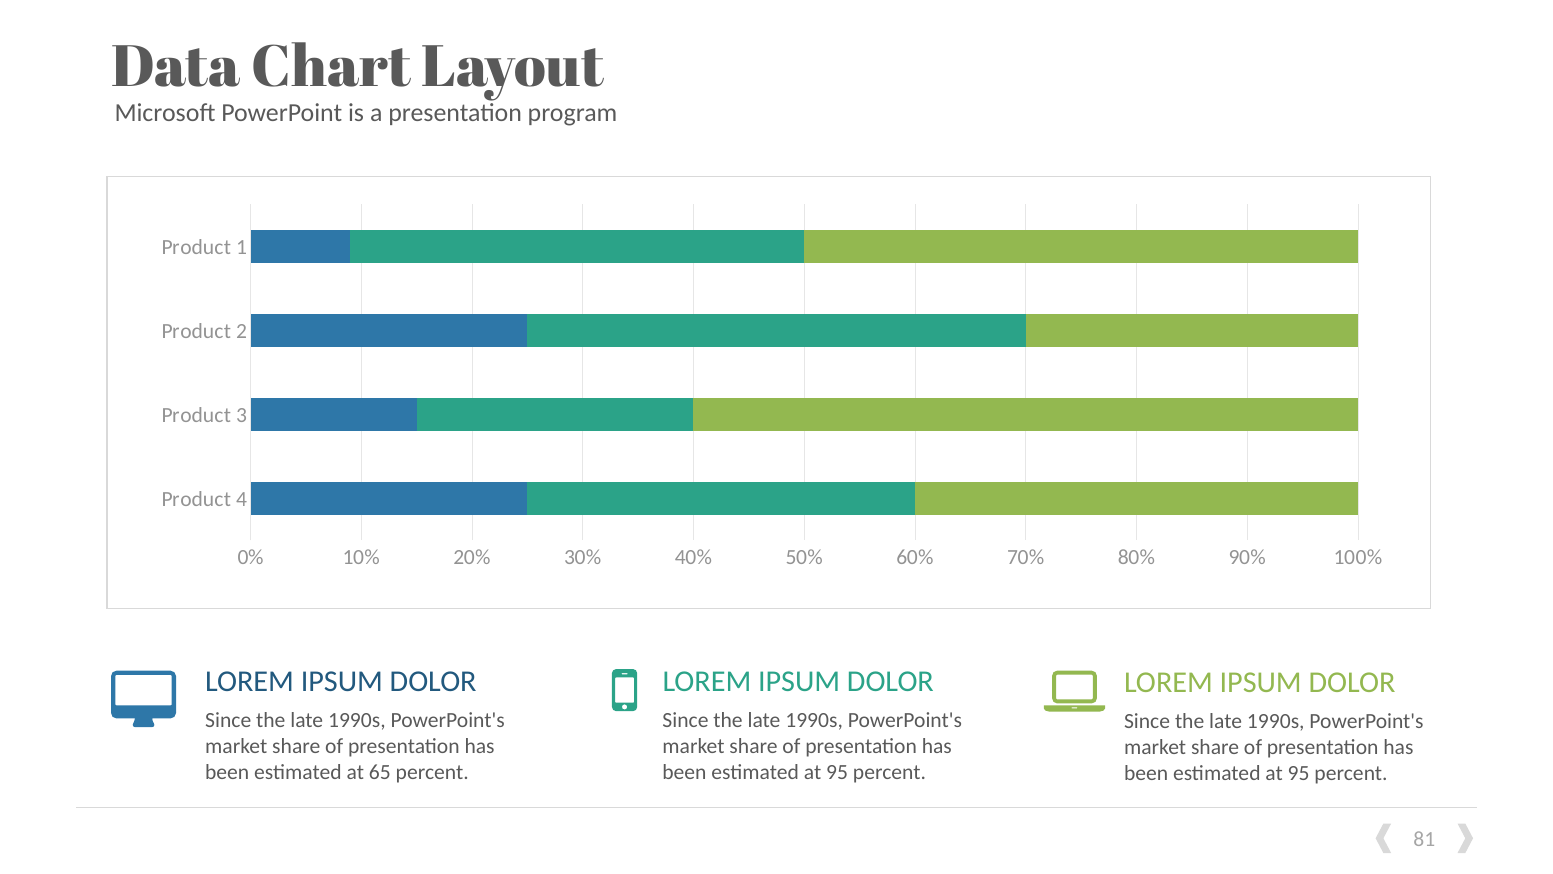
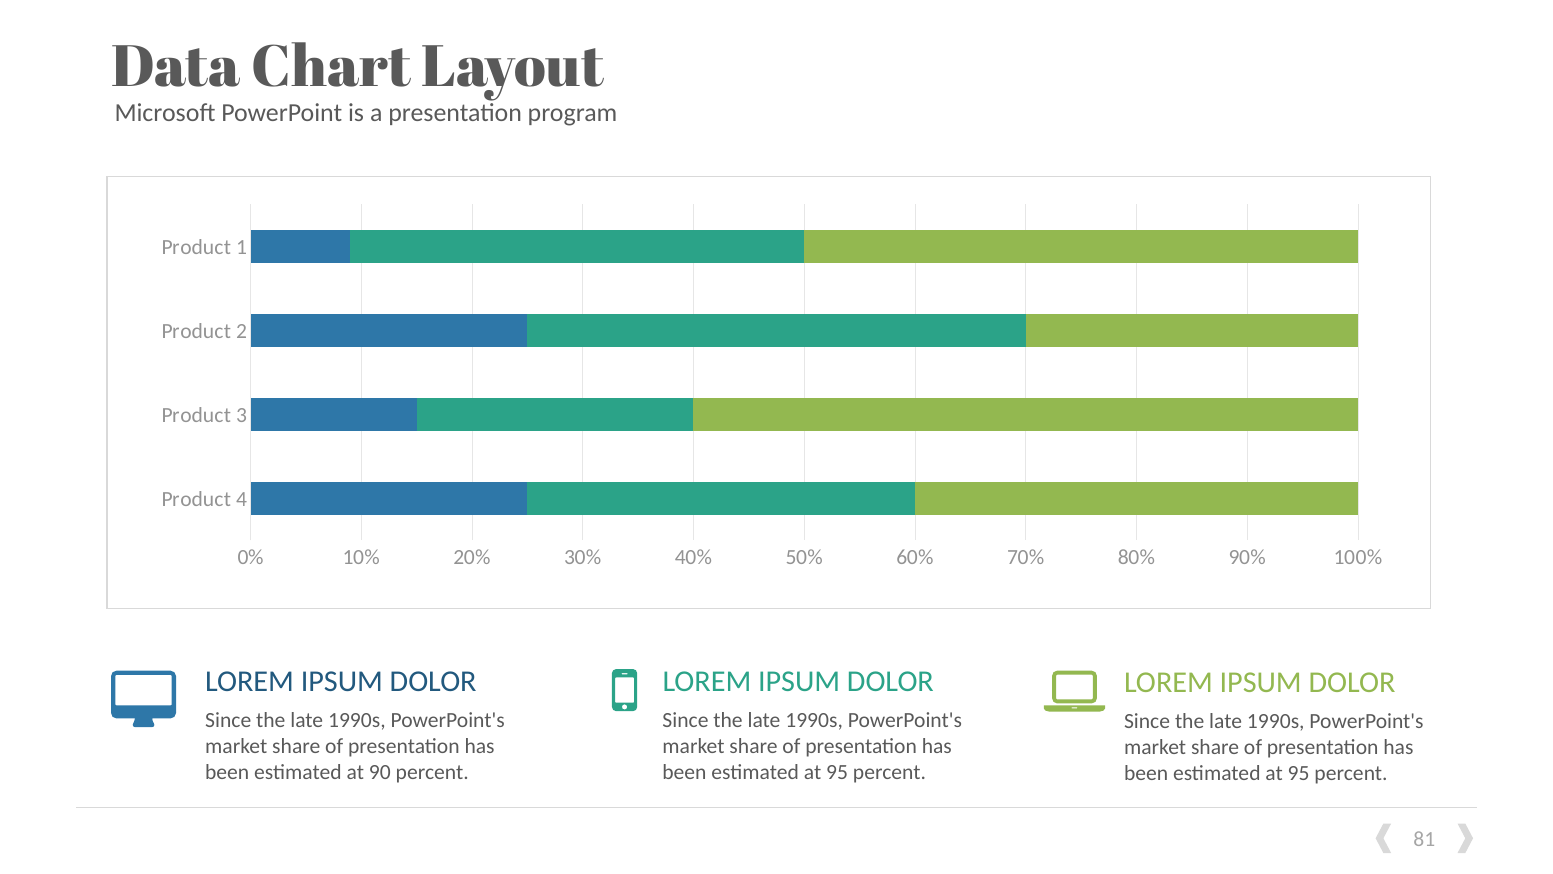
65: 65 -> 90 (380, 772)
